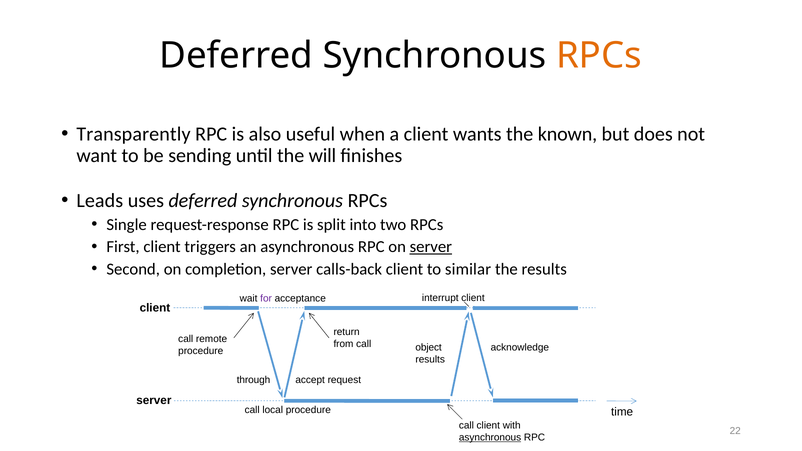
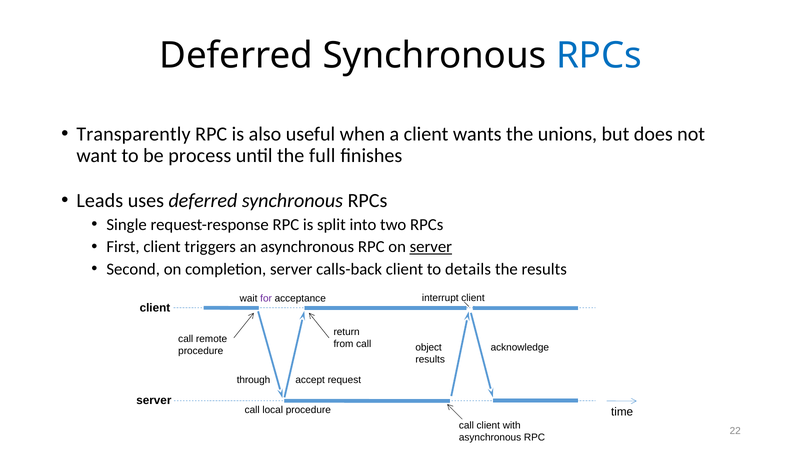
RPCs colour: orange -> blue (599, 56)
known: known -> unions (567, 134)
sending: sending -> process (200, 156)
will: will -> full (322, 156)
similar: similar -> details (468, 269)
asynchronous underline: present -> none (490, 437)
